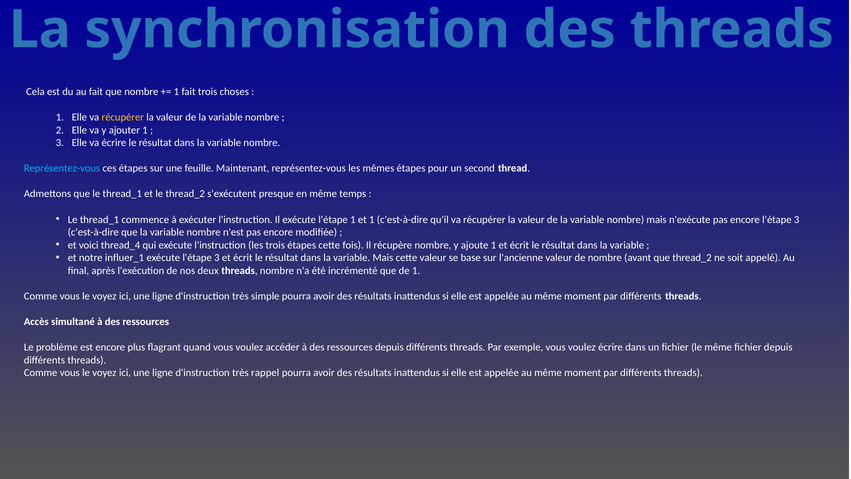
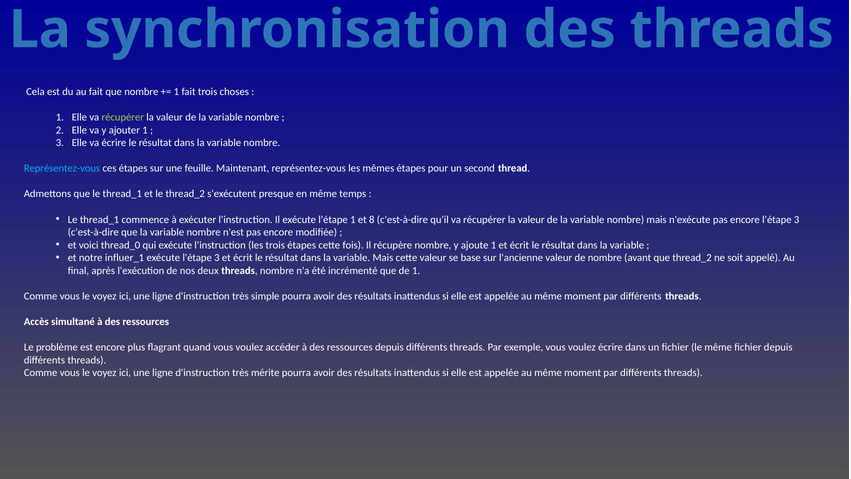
récupérer colour: yellow -> light green (123, 117)
et 1: 1 -> 8 (372, 219)
thread_4: thread_4 -> thread_0 (121, 245)
rappel: rappel -> mérite (265, 373)
